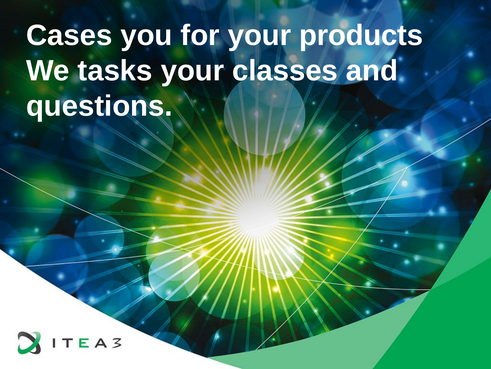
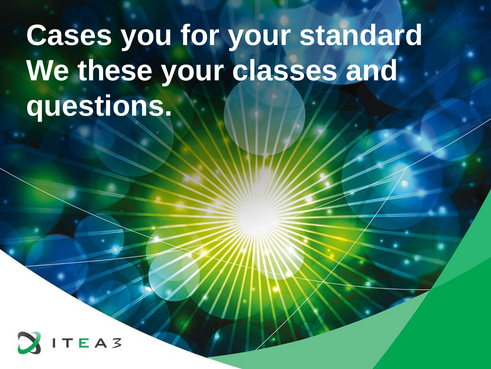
products: products -> standard (361, 35)
tasks: tasks -> these (115, 71)
